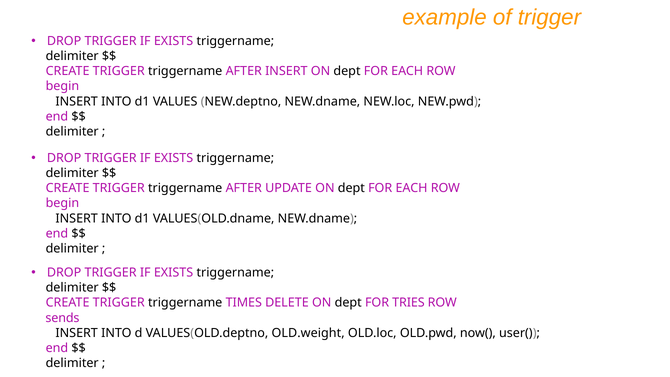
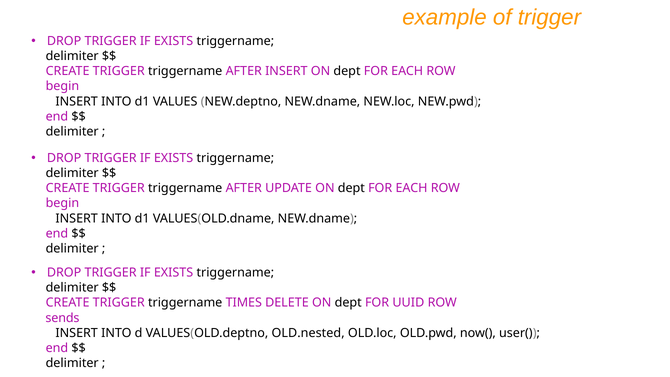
TRIES: TRIES -> UUID (408, 303)
OLD.weight: OLD.weight -> OLD.nested (308, 333)
